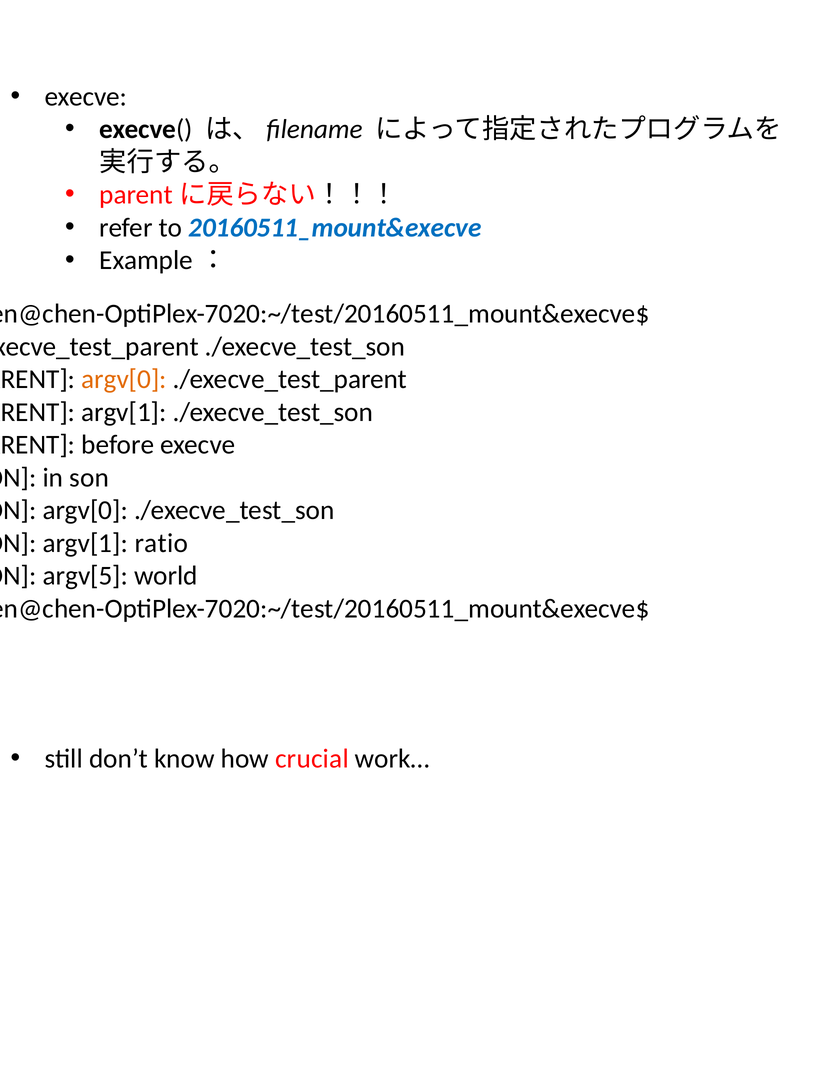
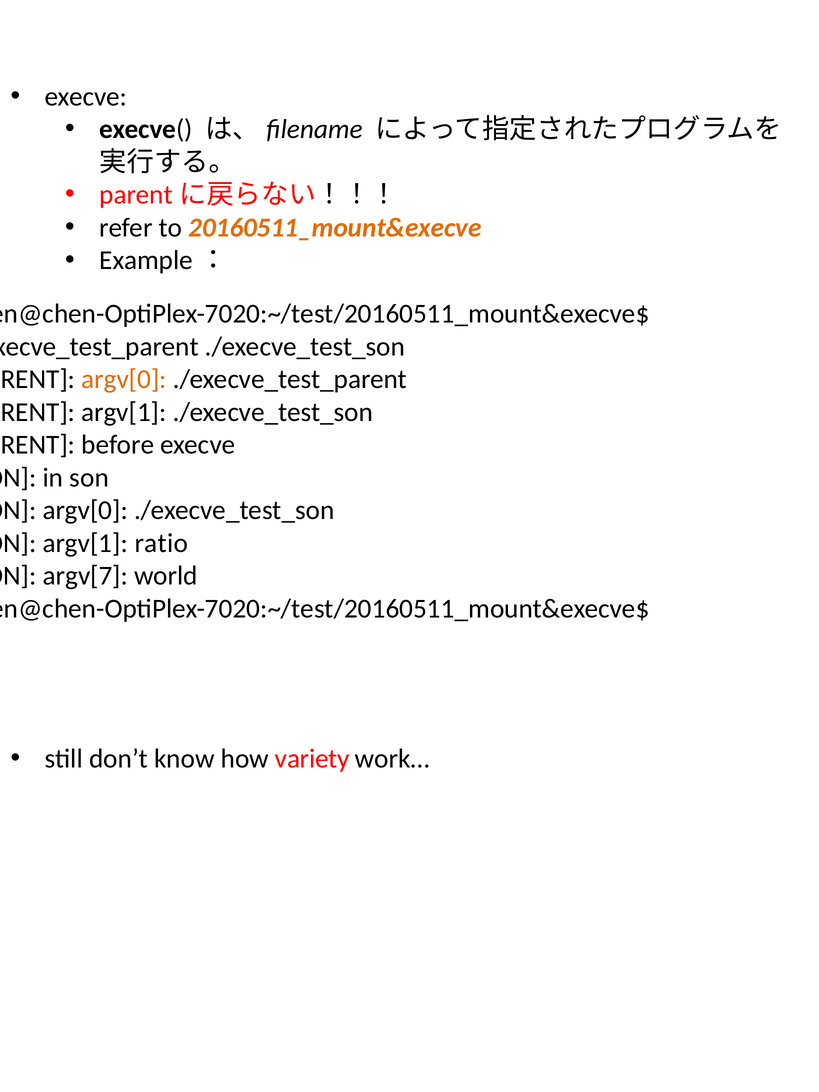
20160511_mount&execve colour: blue -> orange (335, 228)
argv[5: argv[5 -> argv[7 (85, 576)
crucial: crucial -> variety (312, 759)
